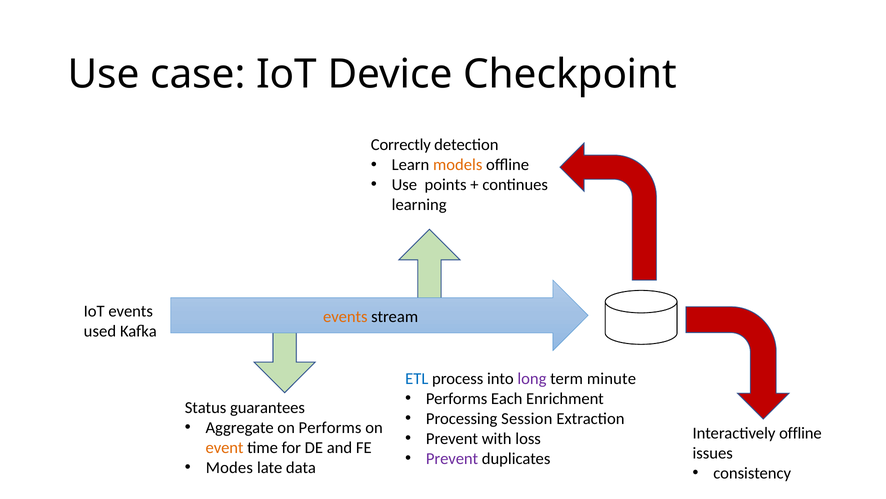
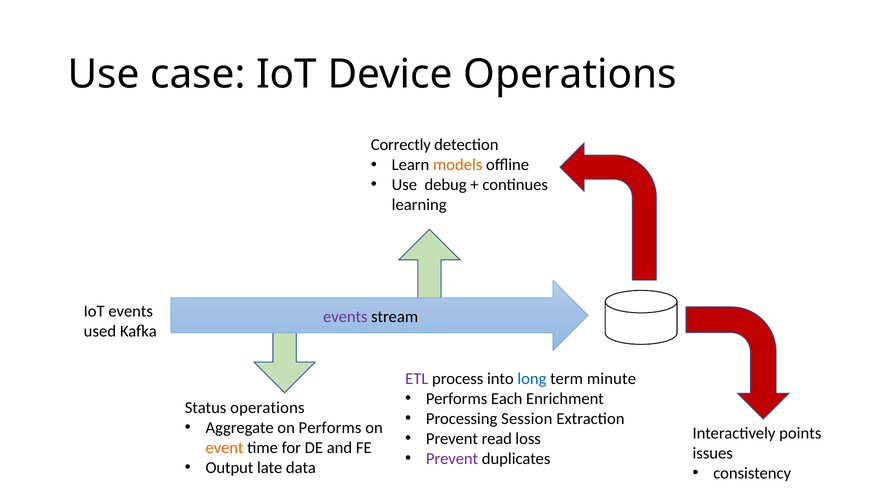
Device Checkpoint: Checkpoint -> Operations (570, 74)
points: points -> debug (446, 185)
events colour: orange -> purple (345, 316)
ETL colour: blue -> purple (417, 378)
long colour: purple -> blue (532, 378)
Status guarantees: guarantees -> operations (267, 407)
Interactively offline: offline -> points (800, 433)
with: with -> read (497, 438)
Modes: Modes -> Output (229, 467)
